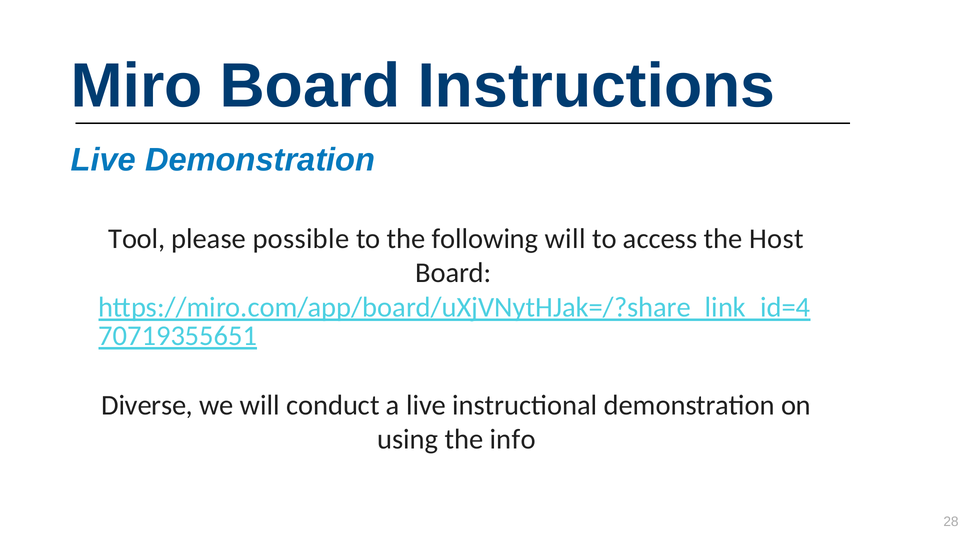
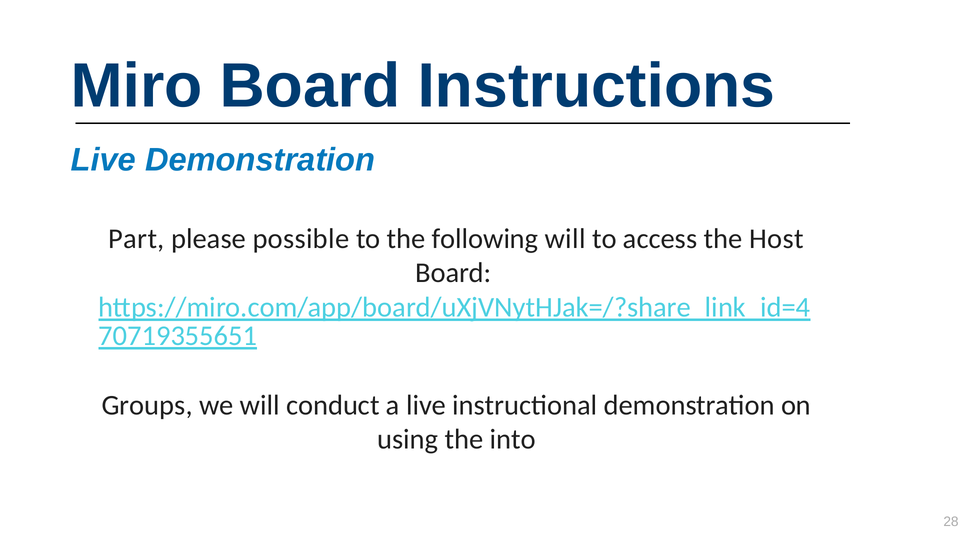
Tool: Tool -> Part (137, 239)
Diverse: Diverse -> Groups (147, 405)
info: info -> into (513, 439)
